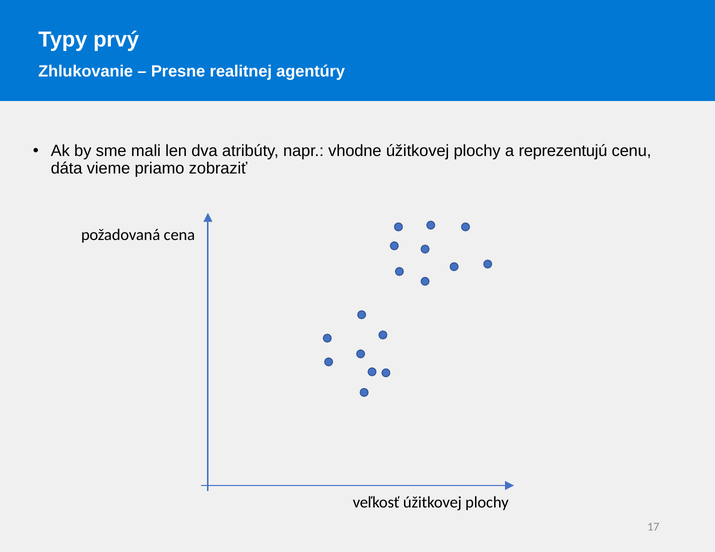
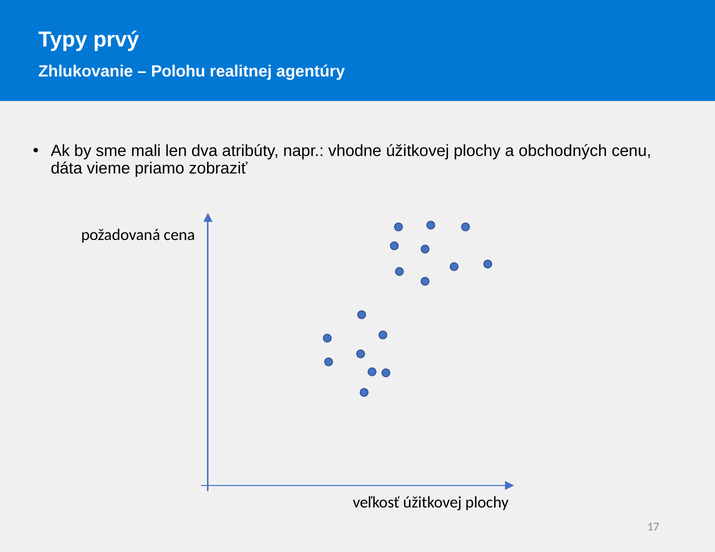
Presne: Presne -> Polohu (178, 72)
reprezentujú: reprezentujú -> obchodných (563, 151)
